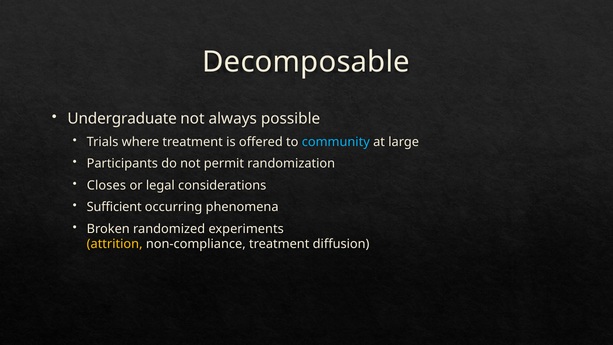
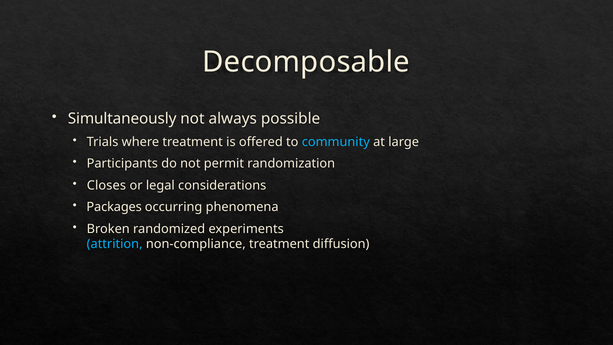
Undergraduate: Undergraduate -> Simultaneously (122, 119)
Sufficient: Sufficient -> Packages (114, 207)
attrition colour: yellow -> light blue (115, 244)
